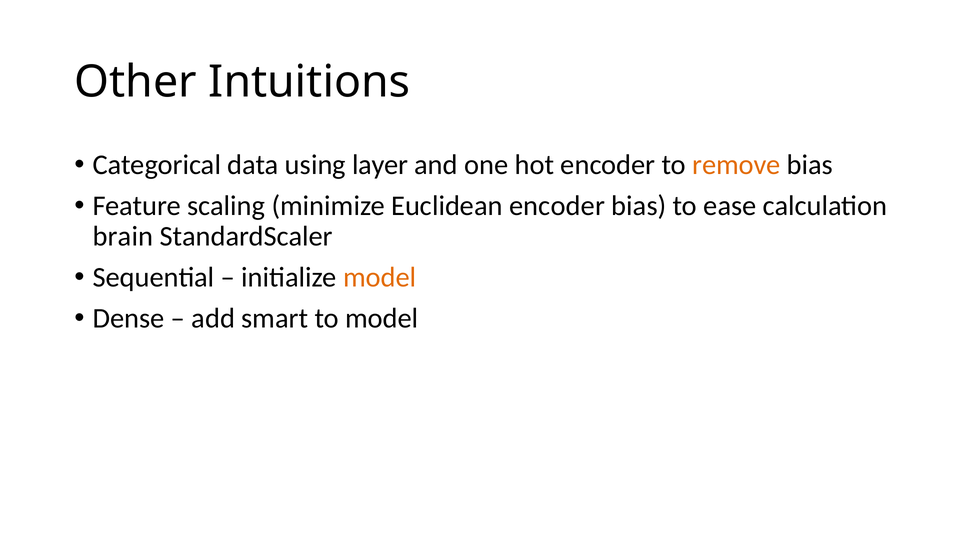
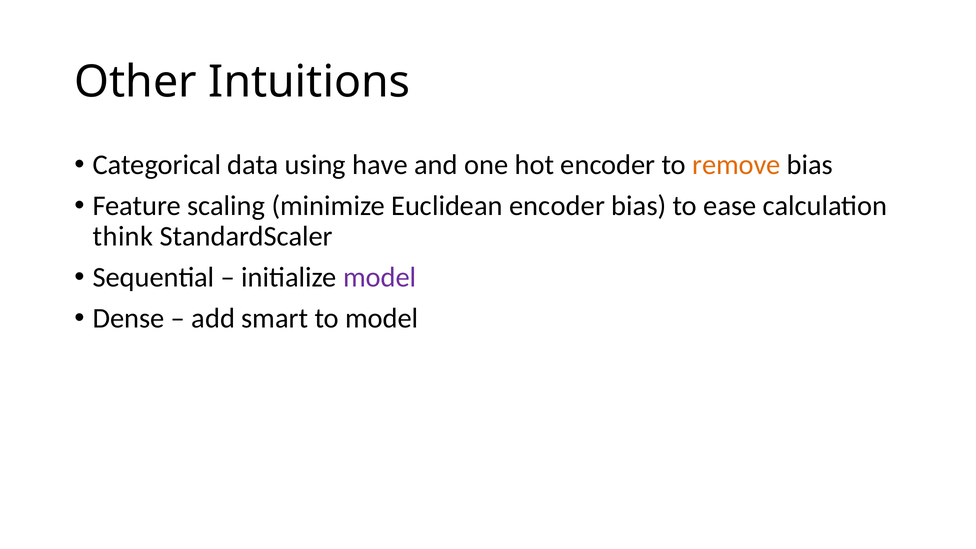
layer: layer -> have (380, 165)
brain: brain -> think (123, 237)
model colour: orange -> purple (380, 277)
